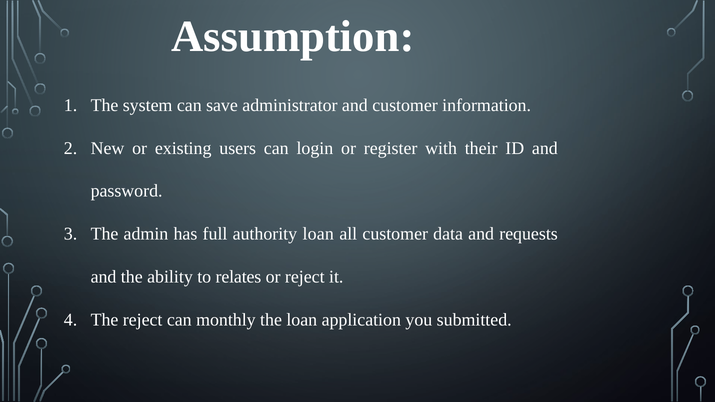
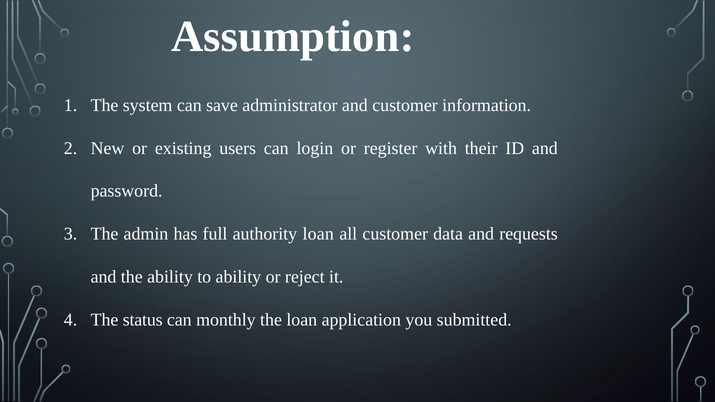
to relates: relates -> ability (238, 277)
The reject: reject -> status (143, 320)
